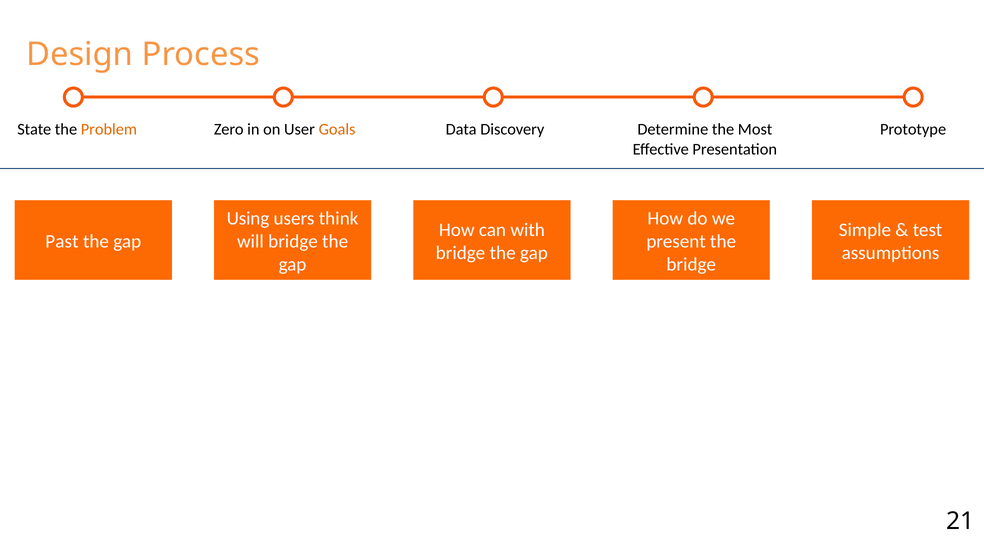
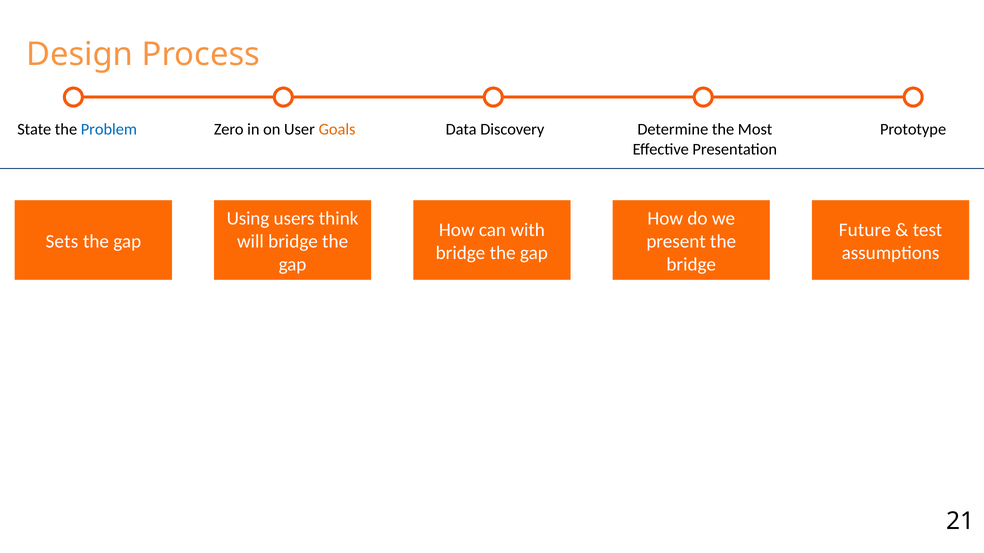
Problem colour: orange -> blue (109, 130)
Simple: Simple -> Future (865, 230)
Past: Past -> Sets (62, 242)
